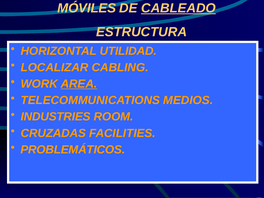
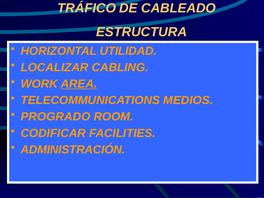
MÓVILES: MÓVILES -> TRÁFICO (87, 8)
CABLEADO underline: present -> none (178, 8)
INDUSTRIES: INDUSTRIES -> PROGRADO (55, 117)
CRUZADAS: CRUZADAS -> CODIFICAR (53, 133)
PROBLEMÁTICOS: PROBLEMÁTICOS -> ADMINISTRACIÓN (73, 150)
